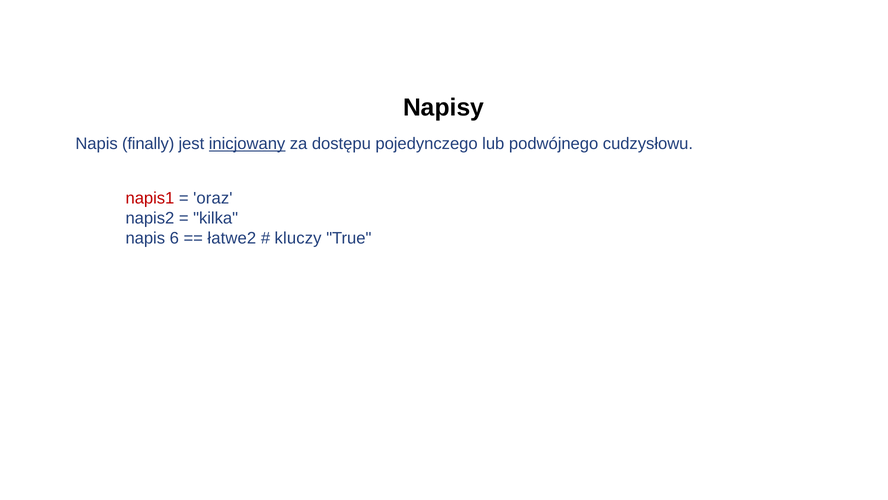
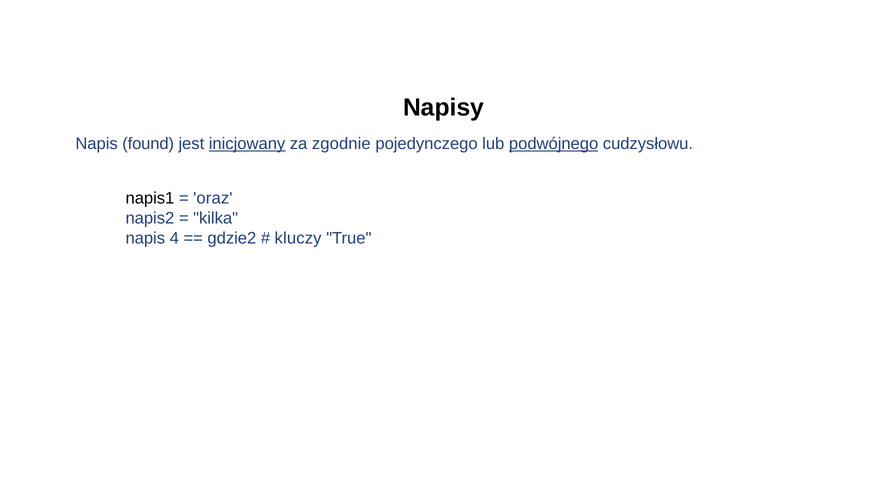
finally: finally -> found (148, 144)
dostępu: dostępu -> zgodnie (341, 144)
podwójnego underline: none -> present (554, 144)
napis1 colour: red -> black (150, 198)
6: 6 -> 4 (174, 238)
łatwe2: łatwe2 -> gdzie2 (232, 238)
